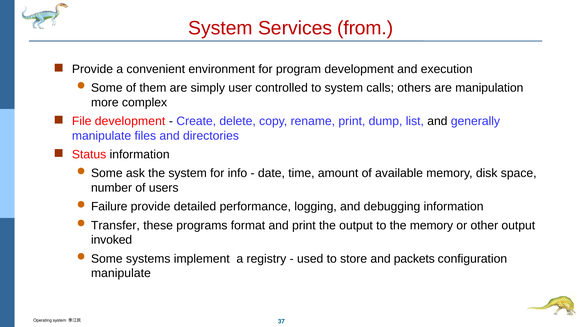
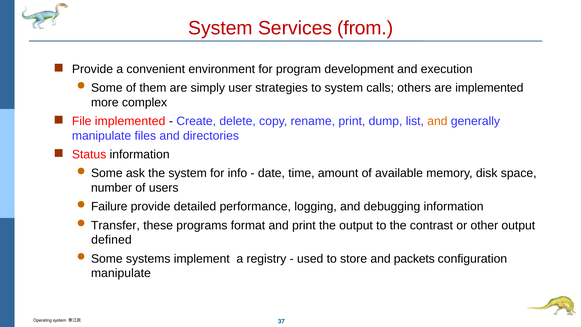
controlled: controlled -> strategies (282, 88)
are manipulation: manipulation -> implemented (489, 88)
File development: development -> implemented (130, 121)
and colour: black -> orange (437, 121)
the memory: memory -> contrast (431, 225)
invoked: invoked -> defined (111, 240)
